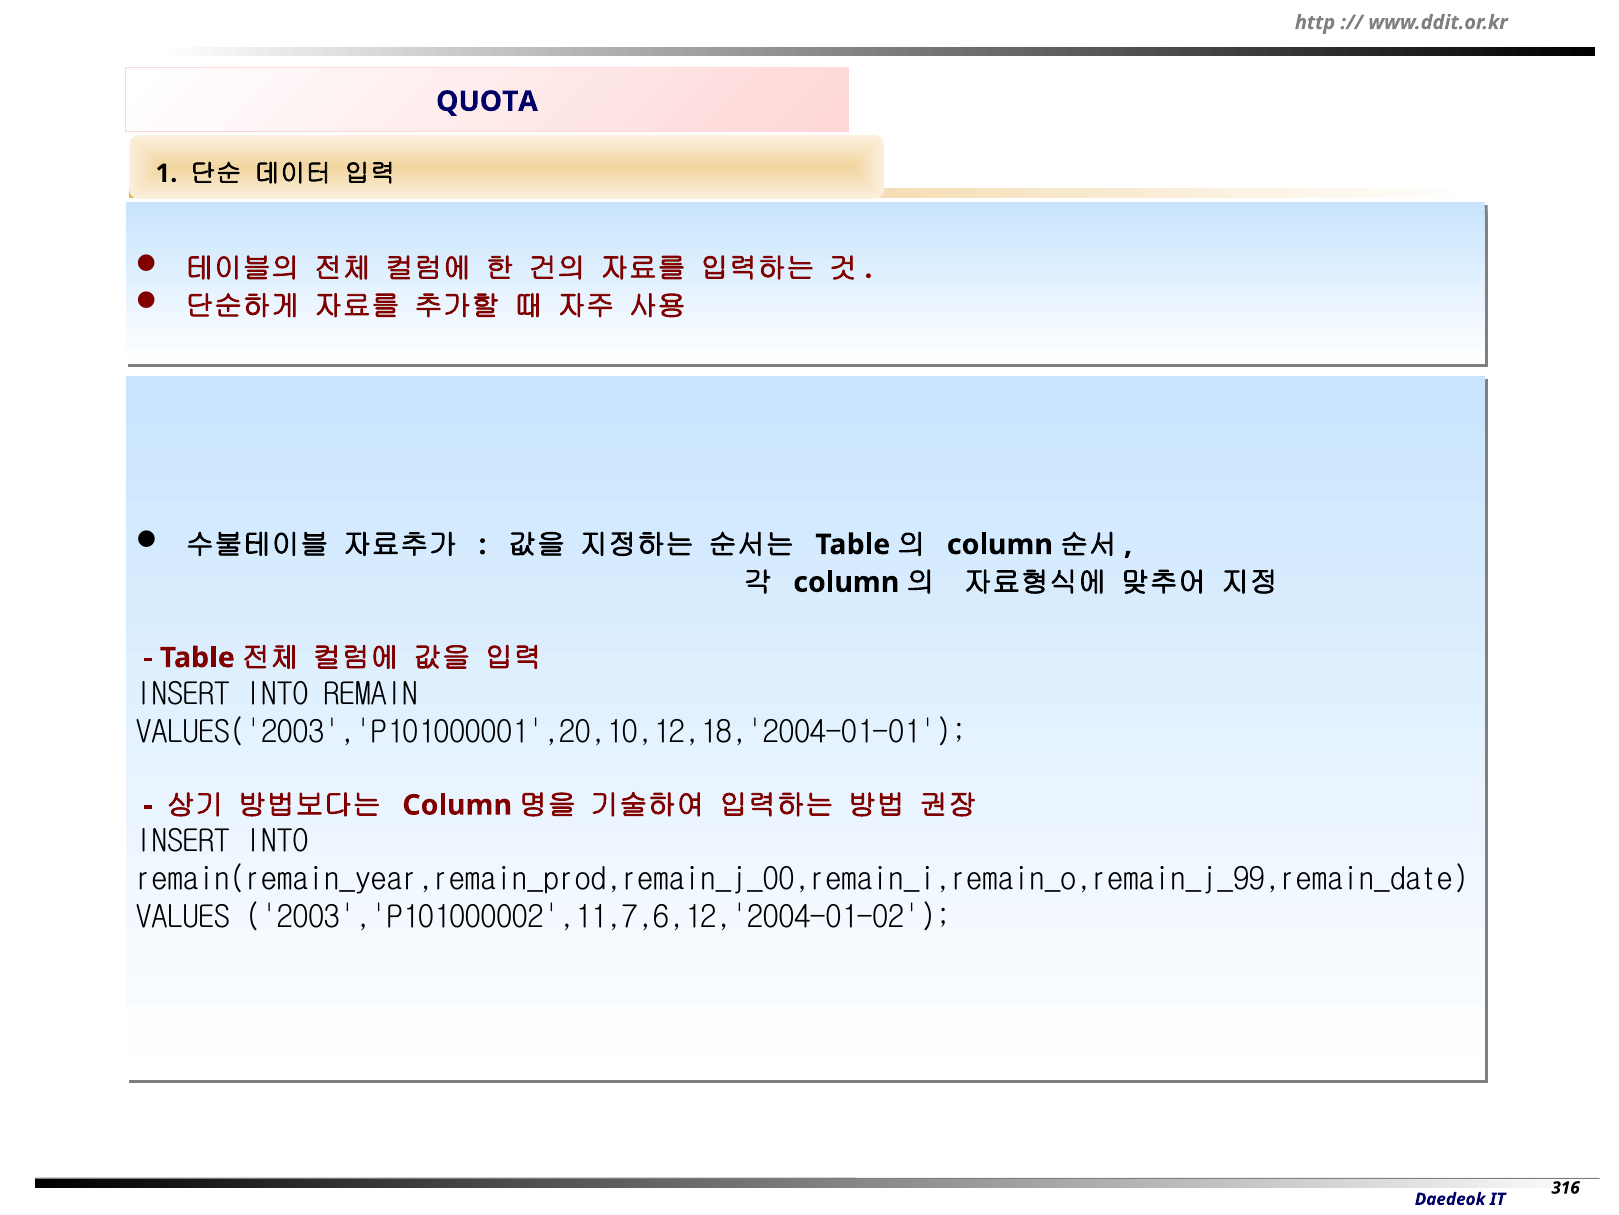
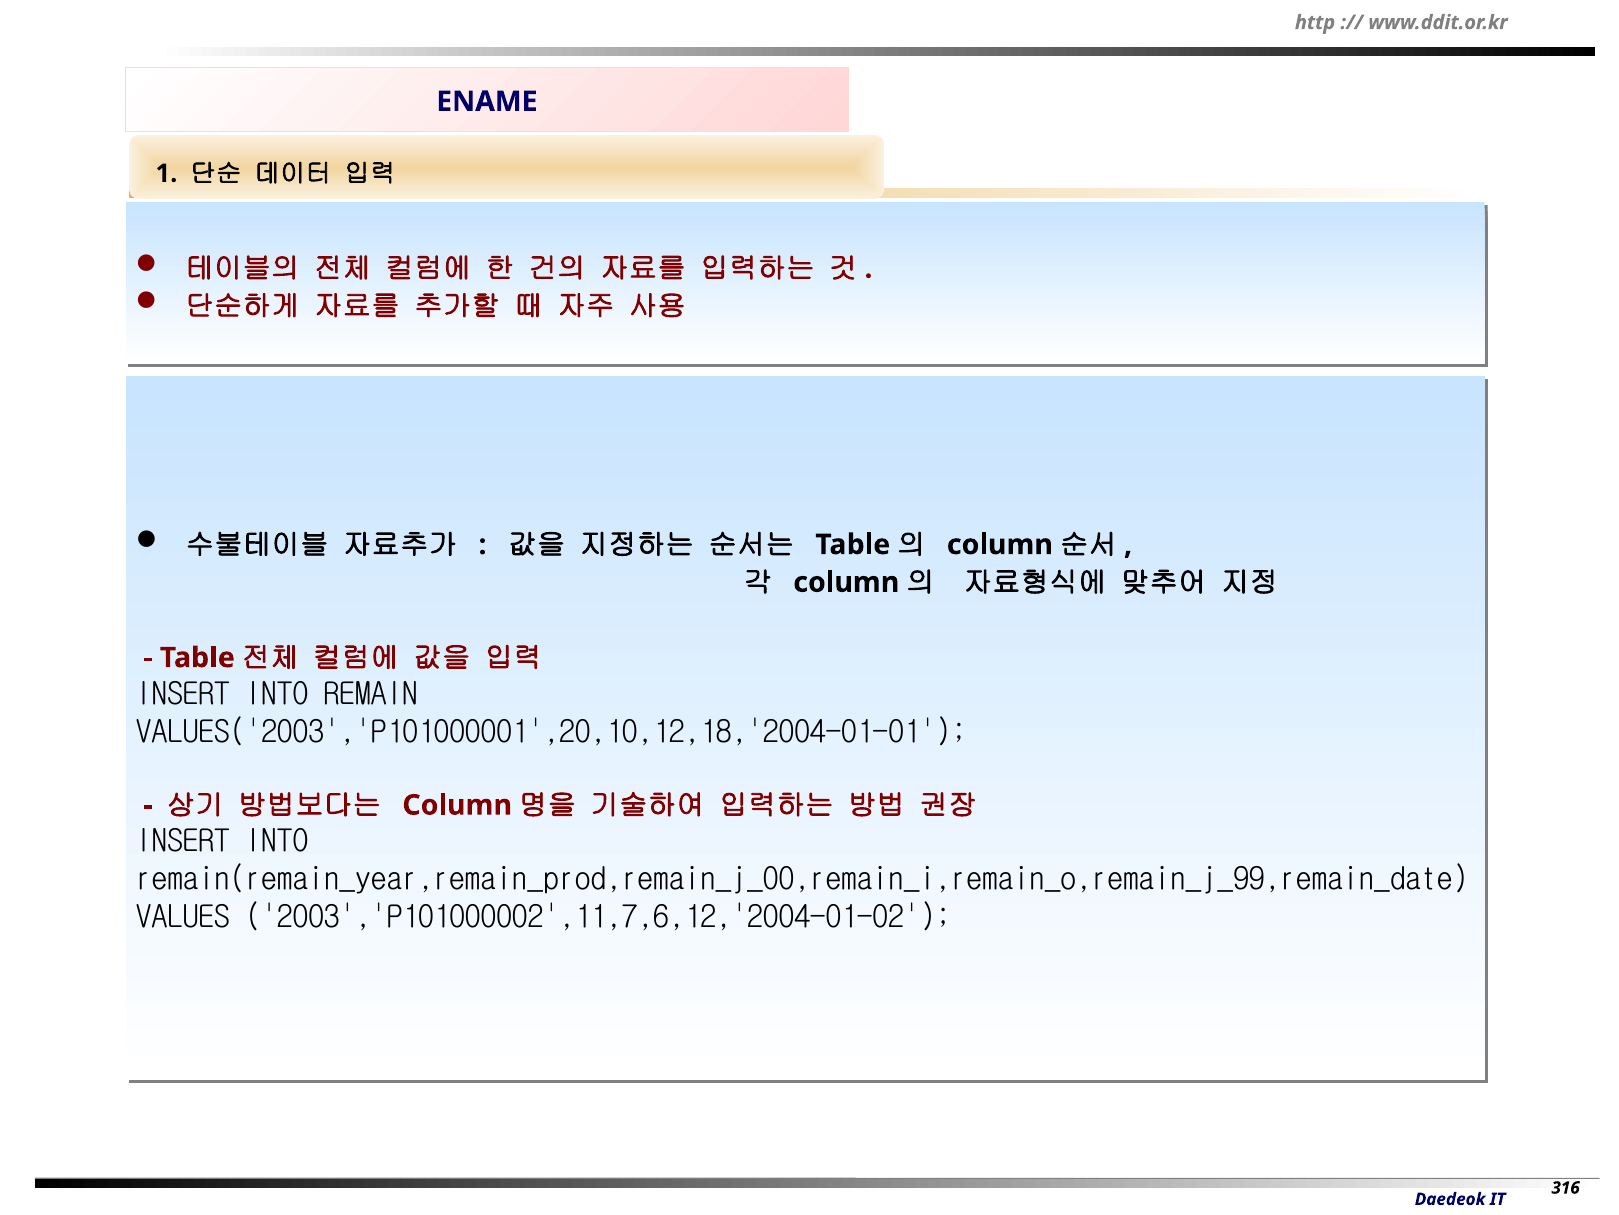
QUOTA: QUOTA -> ENAME (487, 101)
